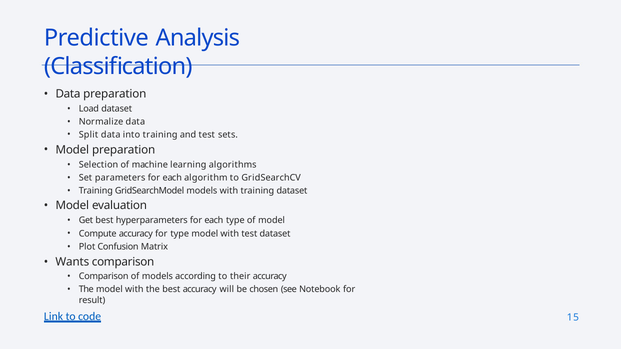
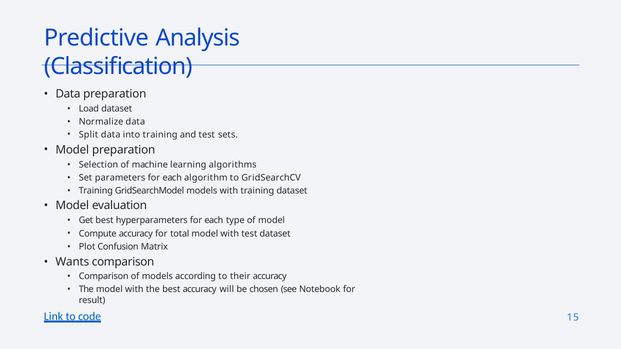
for type: type -> total (180, 234)
